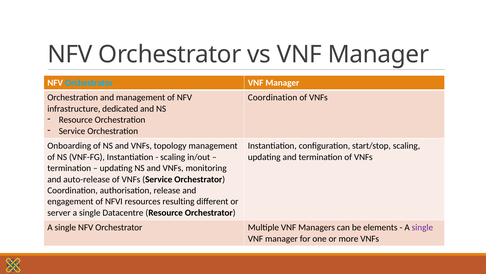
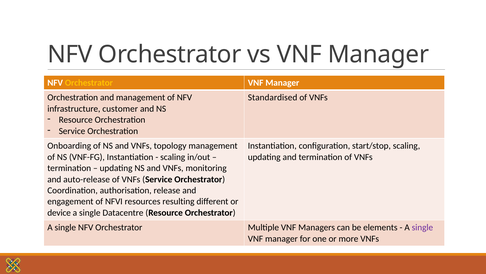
Orchestrator colour: light blue -> yellow (89, 83)
Coordination: Coordination -> Standardised (273, 97)
dedicated: dedicated -> customer (120, 109)
server: server -> device (59, 212)
